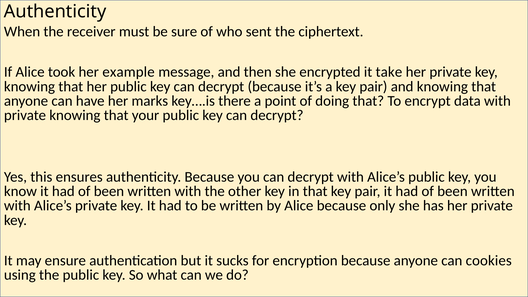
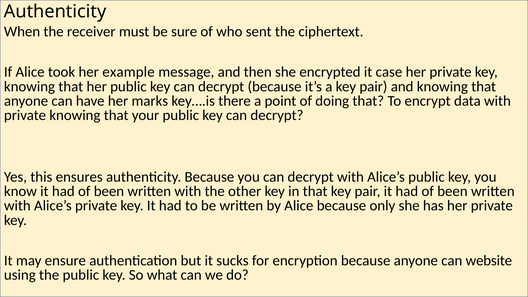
take: take -> case (389, 72)
cookies: cookies -> website (489, 261)
